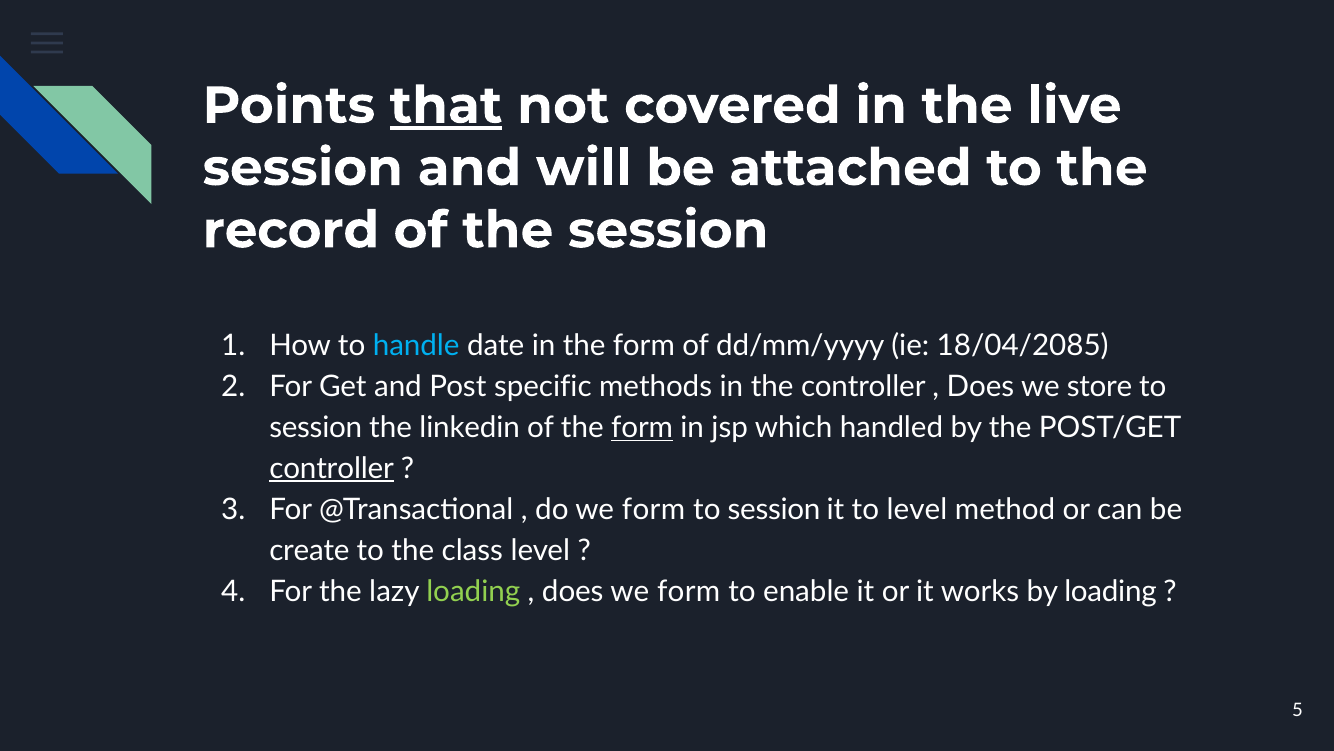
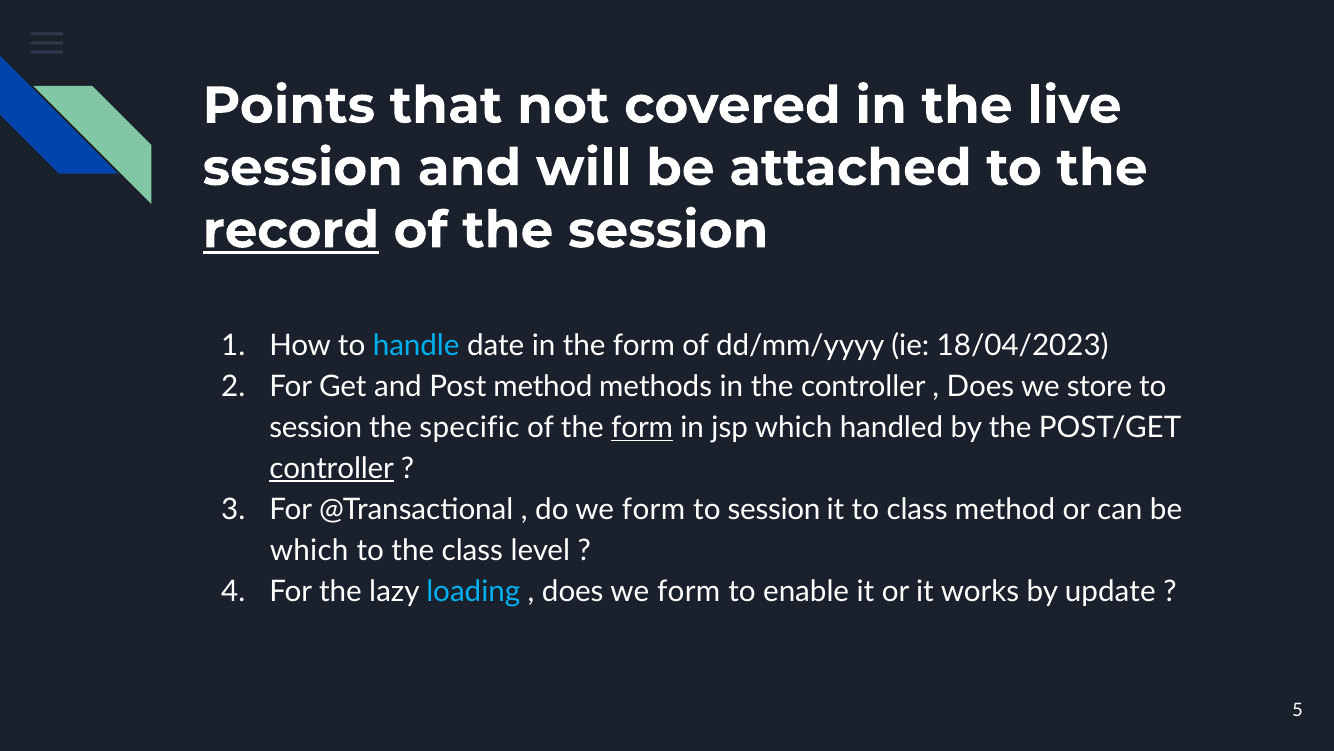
that underline: present -> none (446, 106)
record underline: none -> present (291, 230)
18/04/2085: 18/04/2085 -> 18/04/2023 (1023, 346)
Post specific: specific -> method (543, 386)
linkedin: linkedin -> specific (469, 427)
to level: level -> class (917, 509)
create: create -> which (309, 550)
loading colour: light green -> light blue (473, 591)
by loading: loading -> update (1110, 591)
